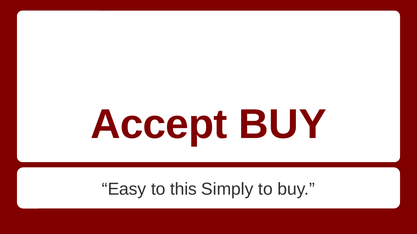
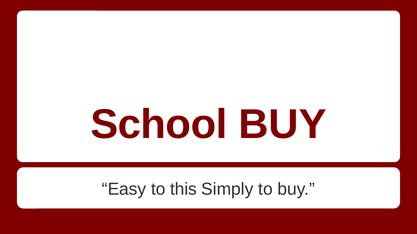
Accept: Accept -> School (159, 125)
